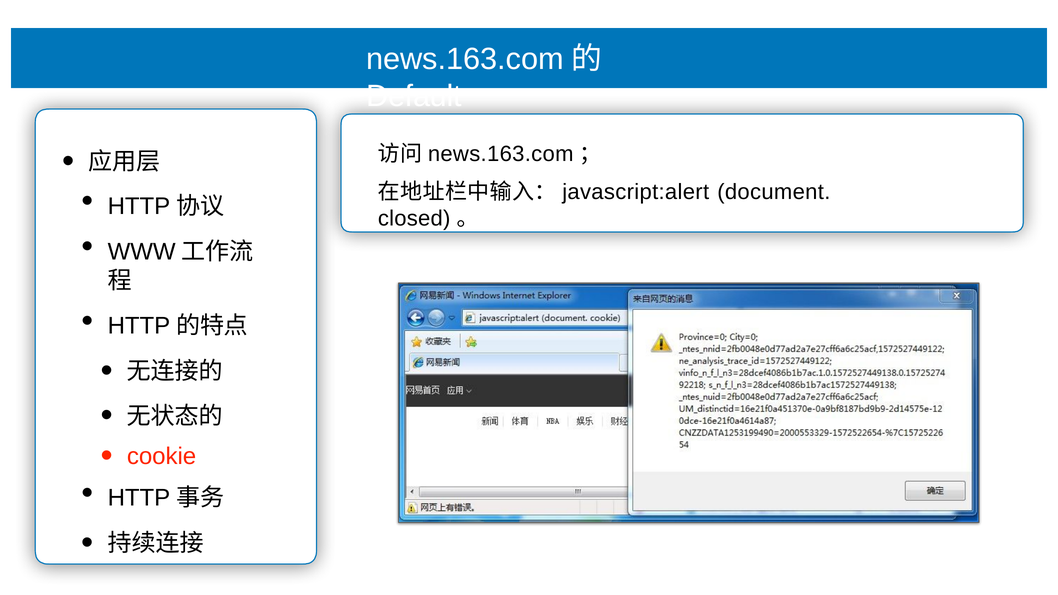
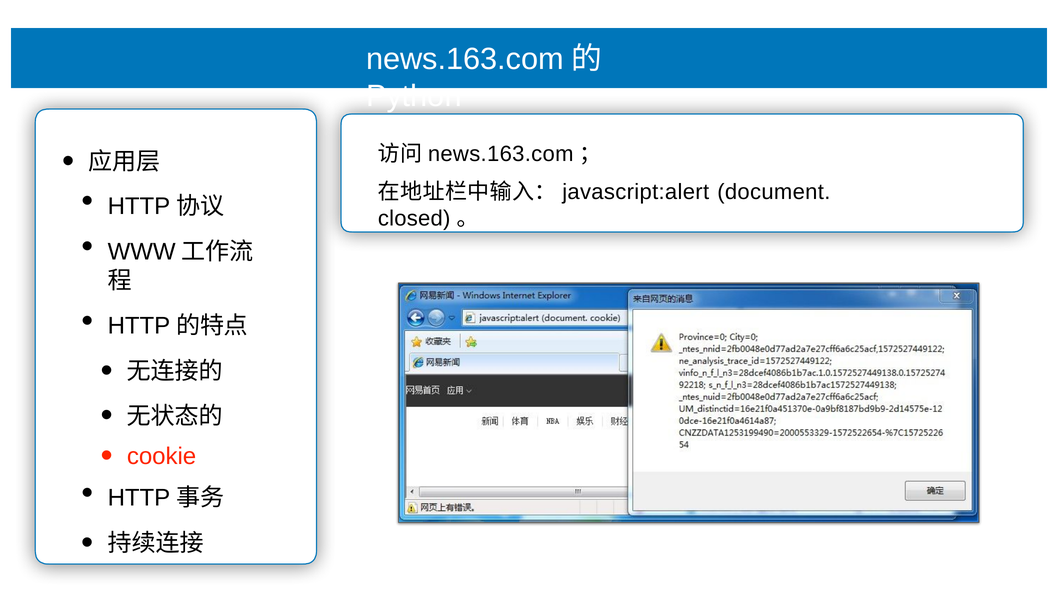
Default: Default -> Python (414, 96)
